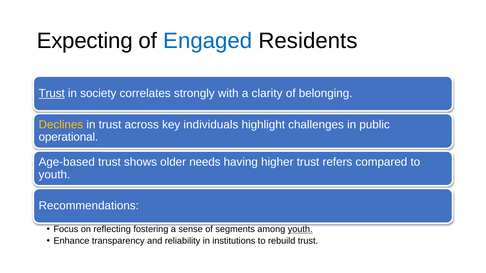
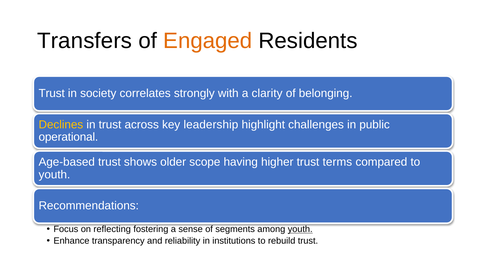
Expecting: Expecting -> Transfers (85, 41)
Engaged colour: blue -> orange (208, 41)
Trust underline: present -> none (52, 94)
individuals: individuals -> leadership (211, 125)
needs: needs -> scope (205, 162)
refers: refers -> terms (337, 162)
